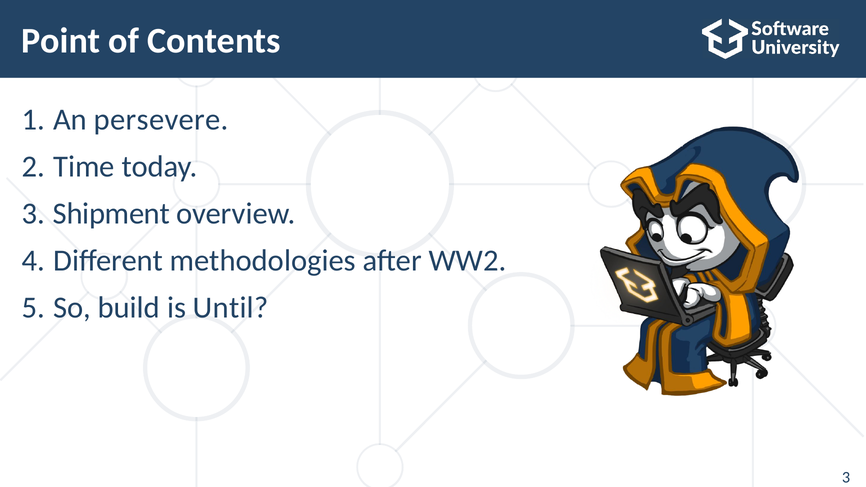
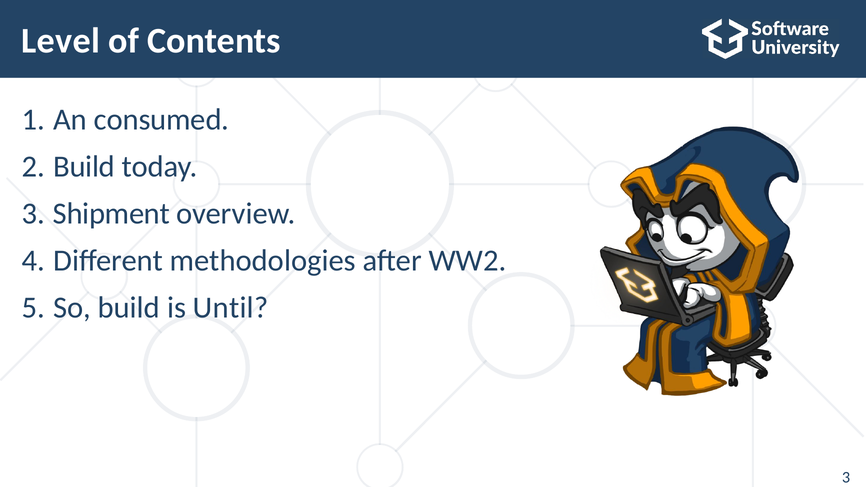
Point: Point -> Level (61, 41)
persevere: persevere -> consumed (162, 120)
Time: Time -> Build (84, 167)
